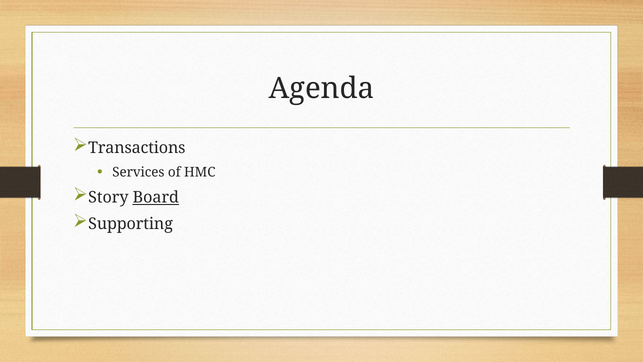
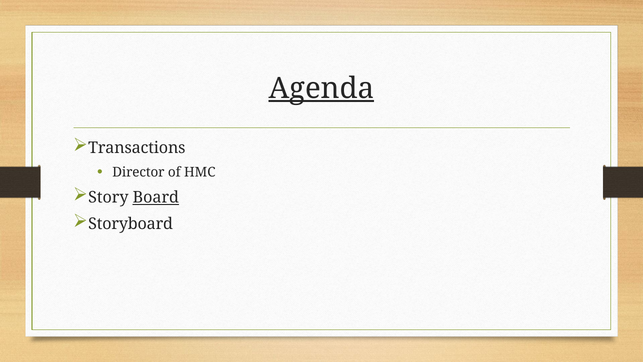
Agenda underline: none -> present (322, 88)
Services: Services -> Director (138, 172)
Supporting: Supporting -> Storyboard (131, 224)
